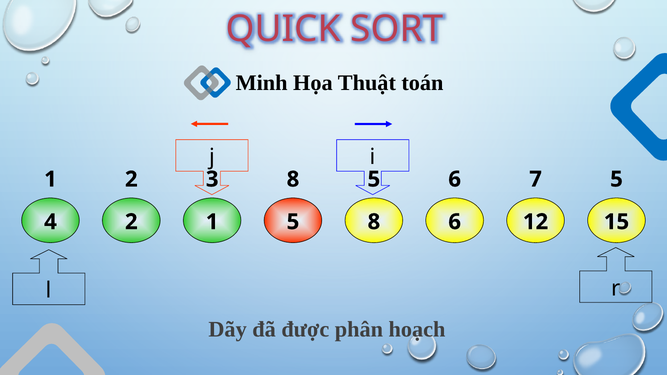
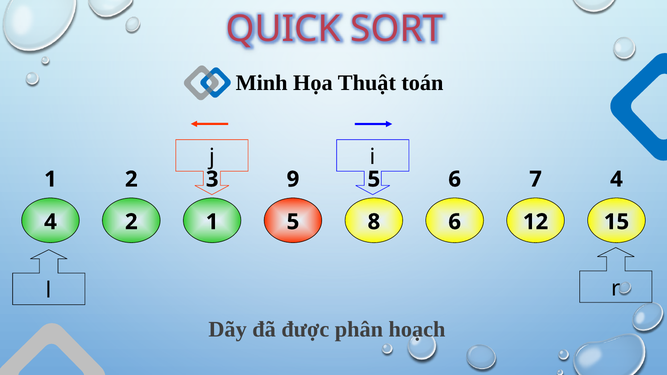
3 8: 8 -> 9 (293, 179)
7 5: 5 -> 4 (616, 179)
